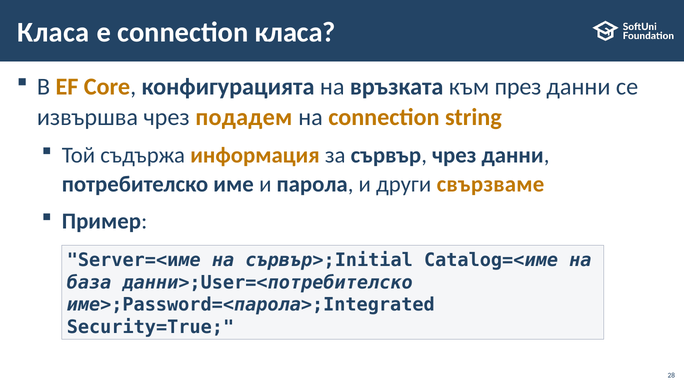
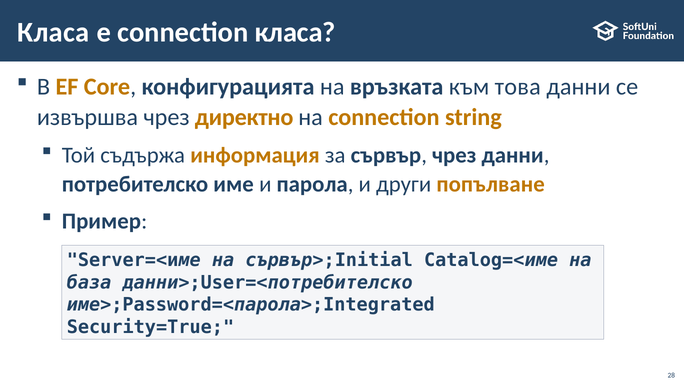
през: през -> това (518, 87)
подадем: подадем -> директно (244, 117)
свързваме: свързваме -> попълване (491, 184)
